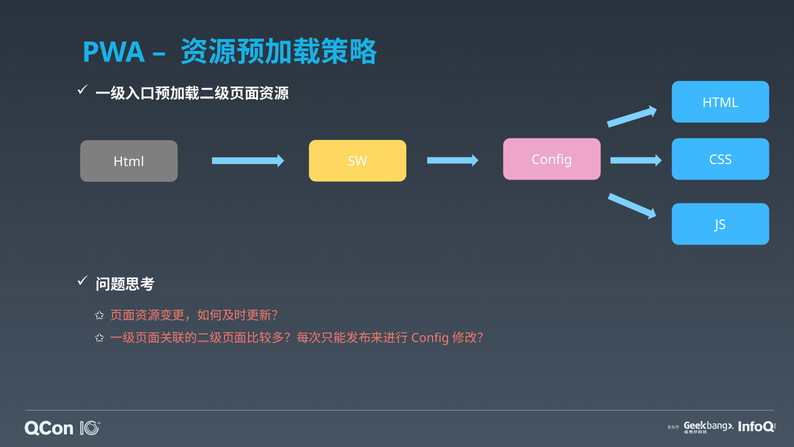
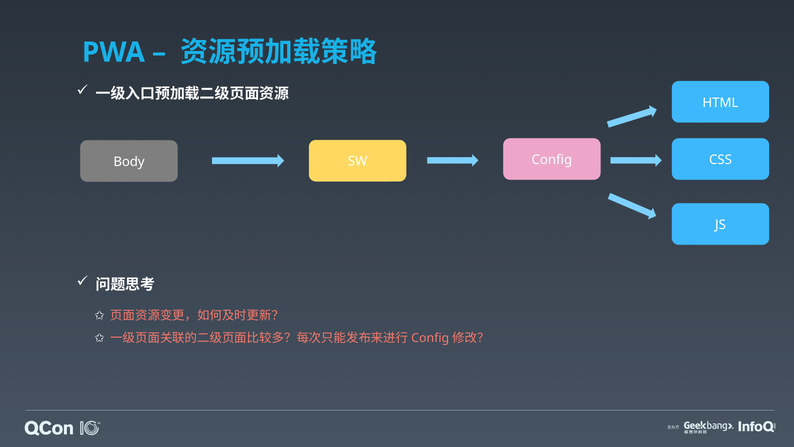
Html: Html -> Body (129, 162)
